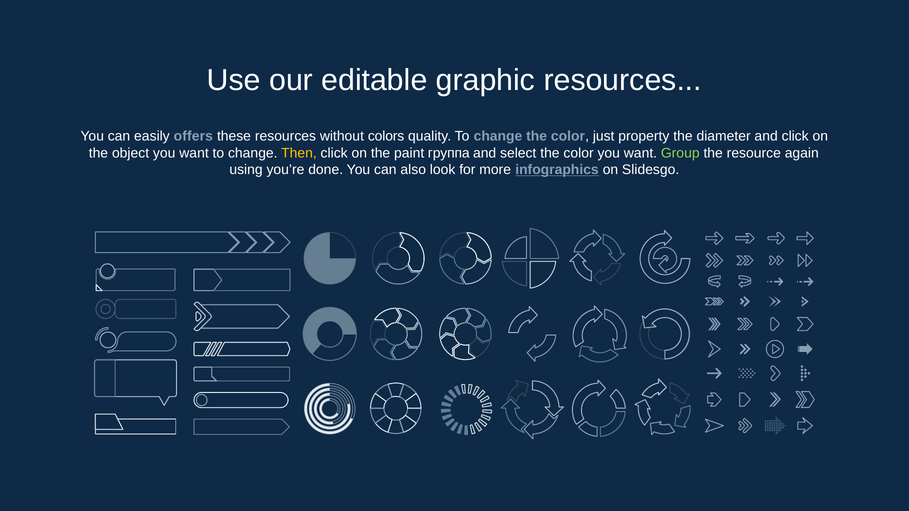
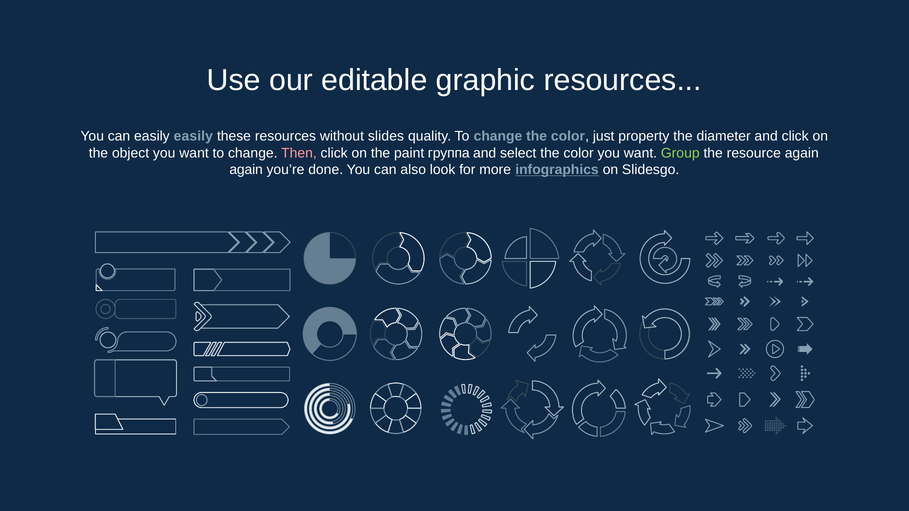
easily offers: offers -> easily (193, 136)
colors: colors -> slides (386, 136)
Then colour: yellow -> pink (299, 153)
using: using -> again (246, 170)
